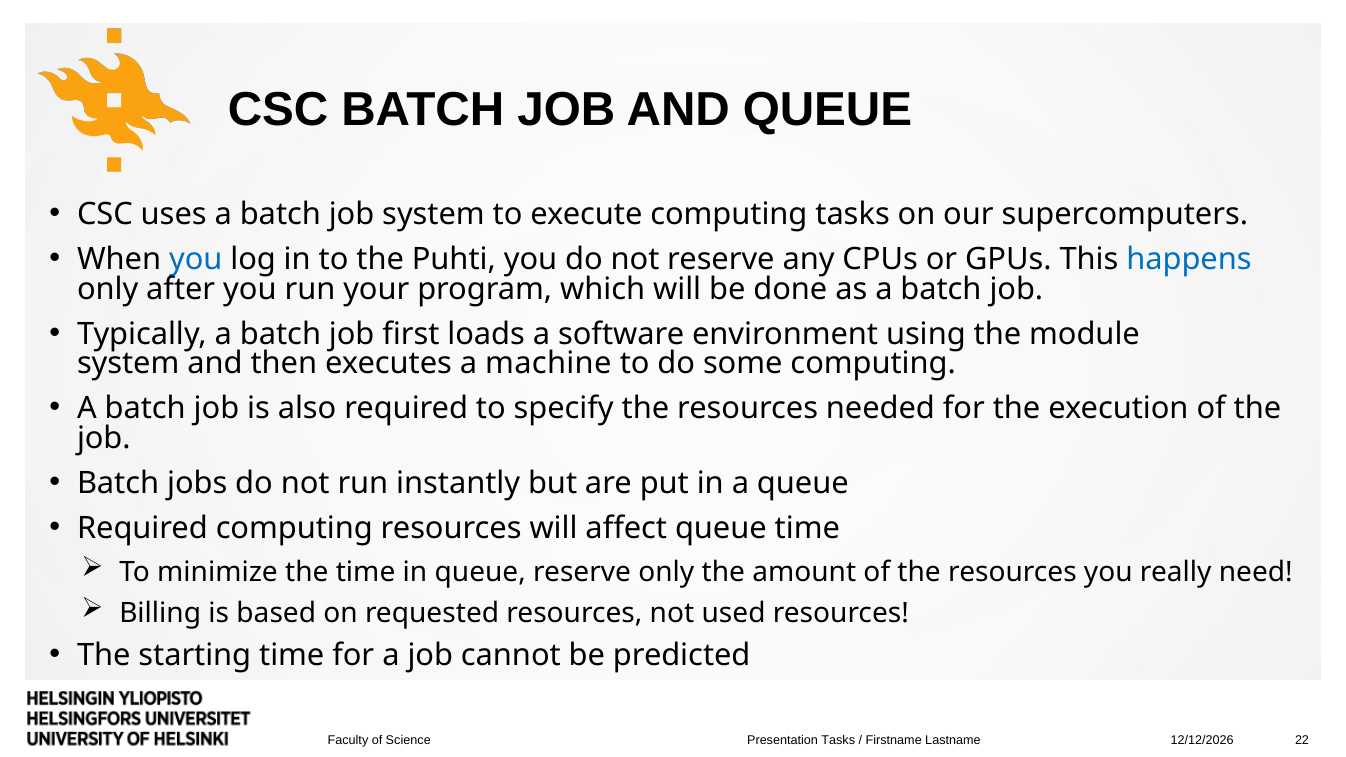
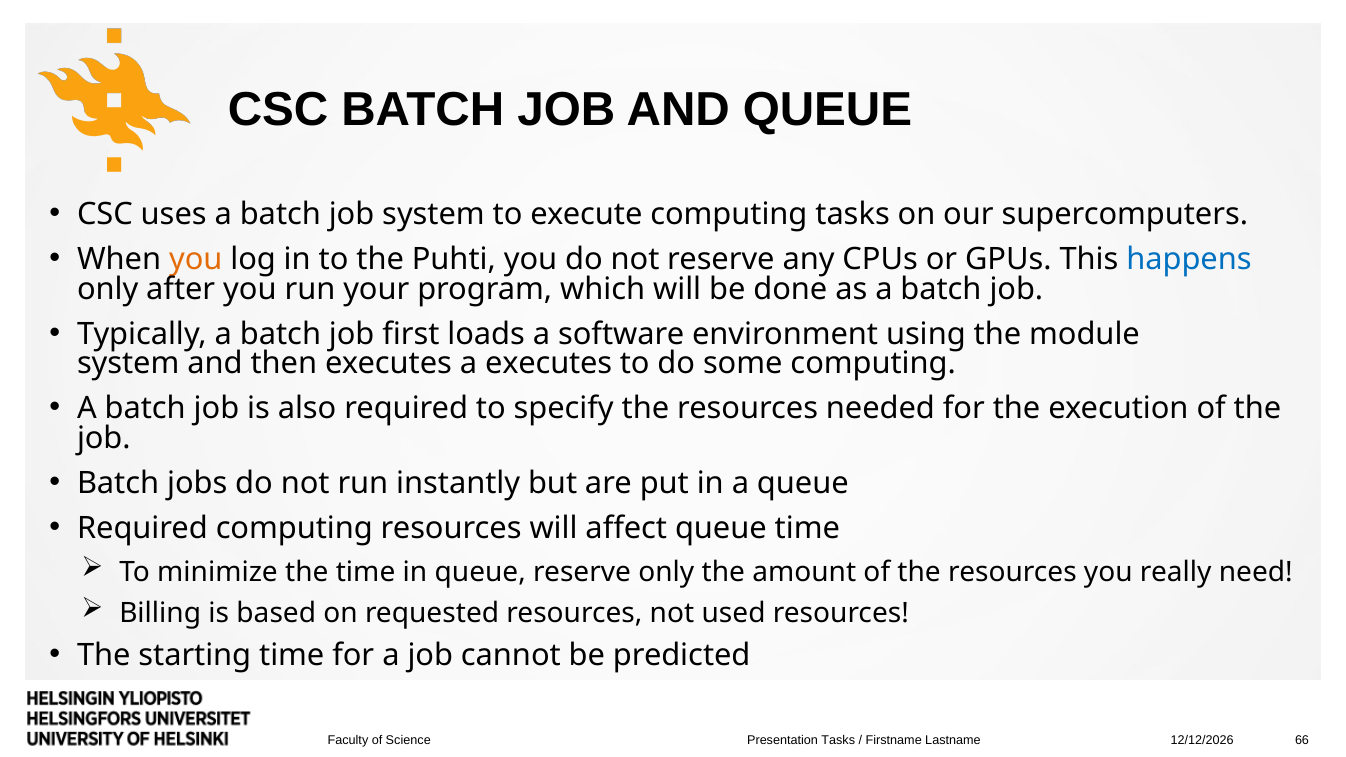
you colour: blue -> orange (196, 259)
a machine: machine -> executes (549, 364)
22: 22 -> 66 (1302, 740)
